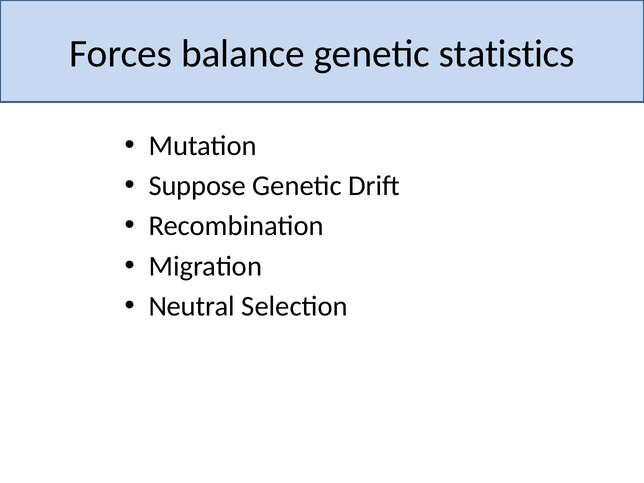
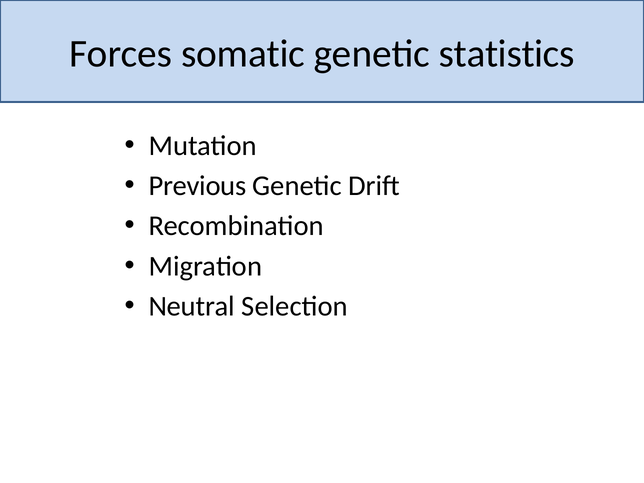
balance: balance -> somatic (243, 54)
Suppose: Suppose -> Previous (197, 186)
